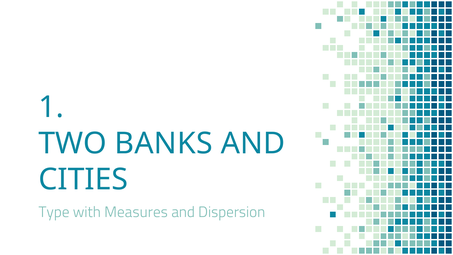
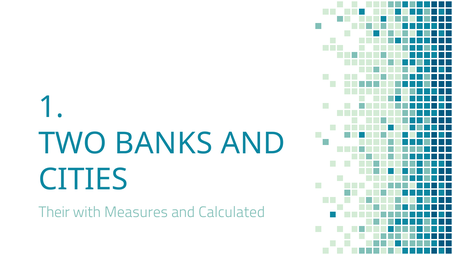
Type: Type -> Their (54, 212)
Dispersion: Dispersion -> Calculated (232, 212)
